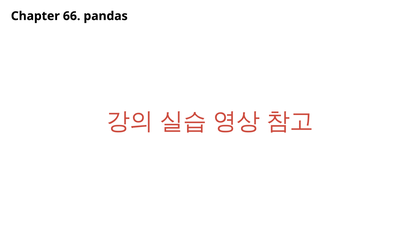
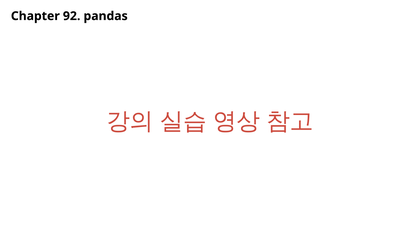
66: 66 -> 92 (72, 16)
